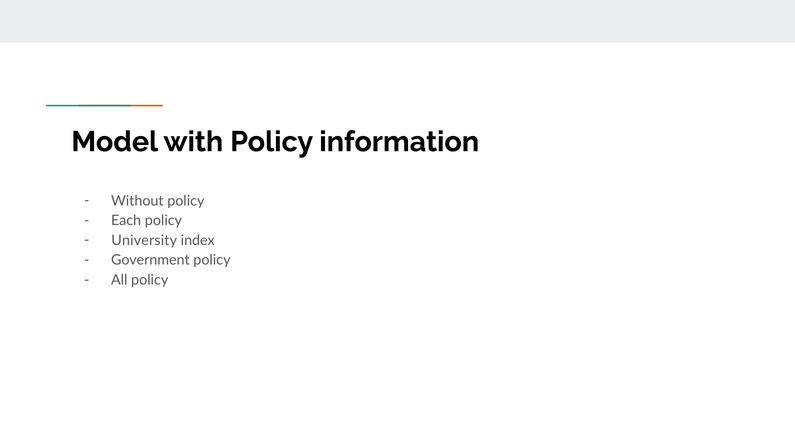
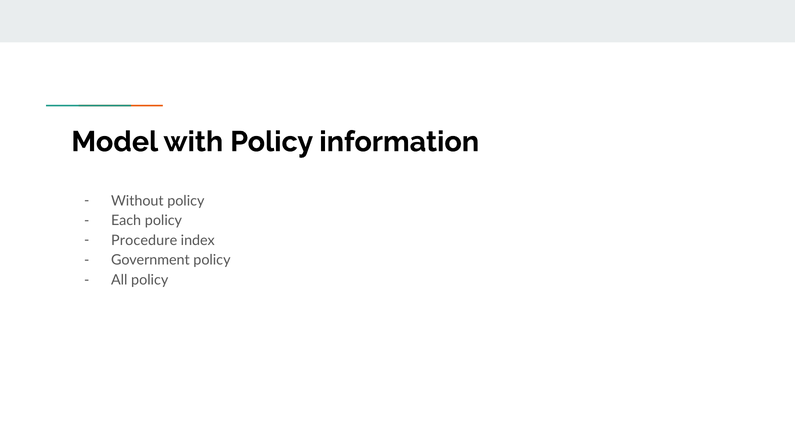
University: University -> Procedure (144, 241)
